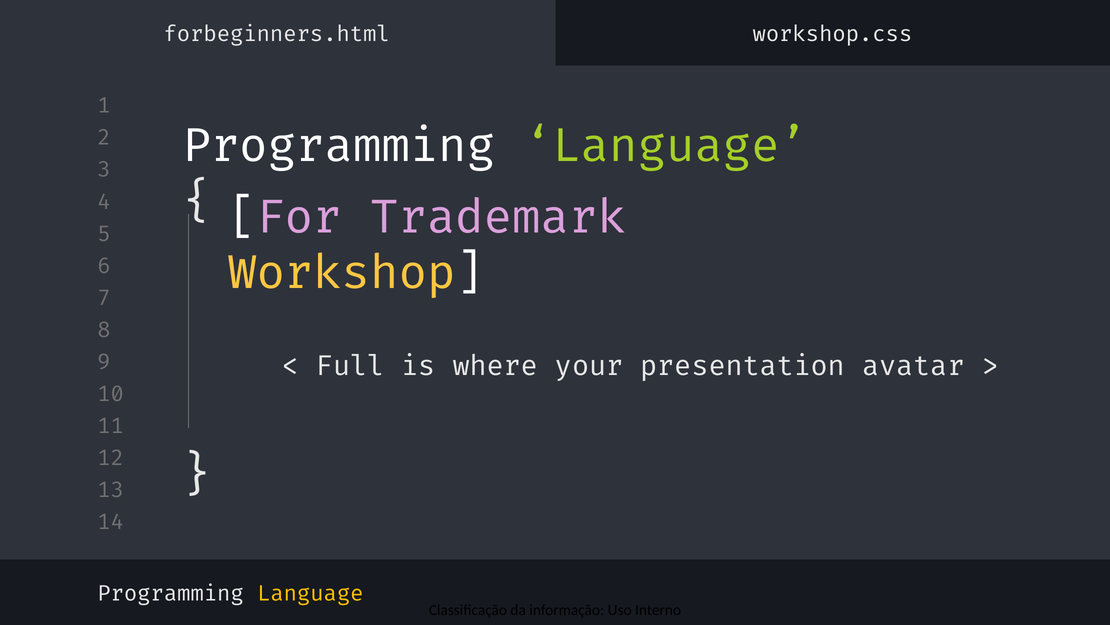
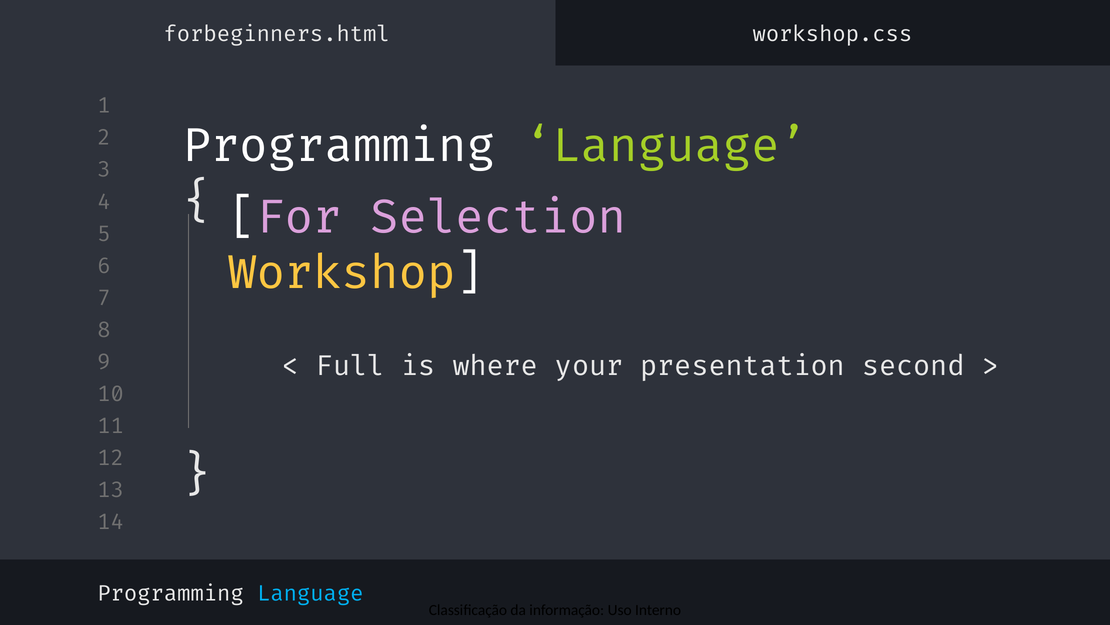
Trademark: Trademark -> Selection (498, 217)
avatar: avatar -> second (913, 366)
Language colour: yellow -> light blue (310, 593)
